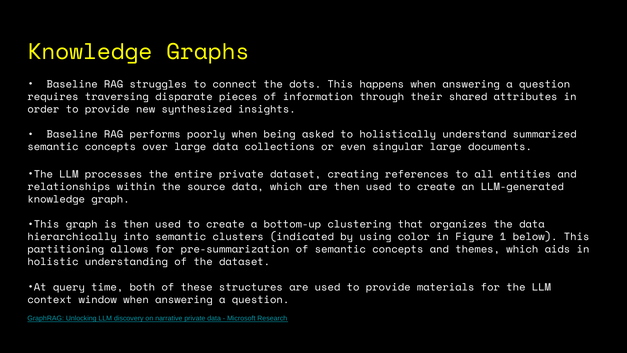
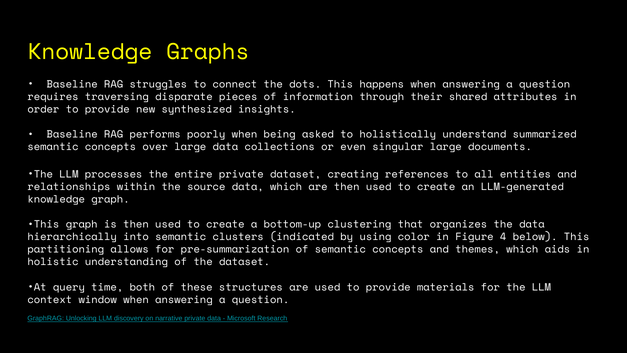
1: 1 -> 4 (503, 237)
